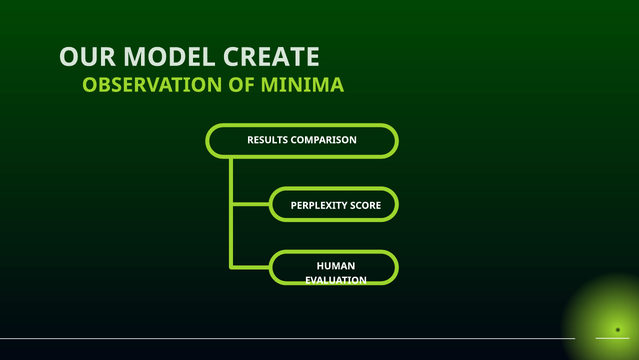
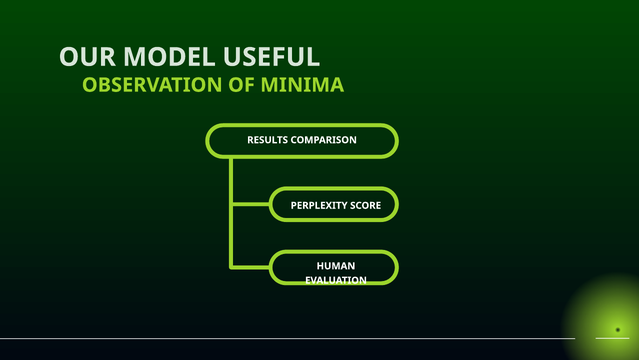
CREATE: CREATE -> USEFUL (271, 57)
